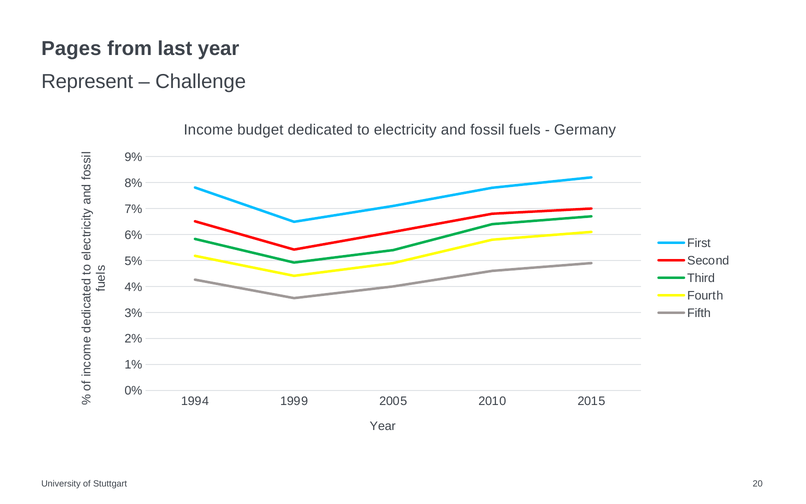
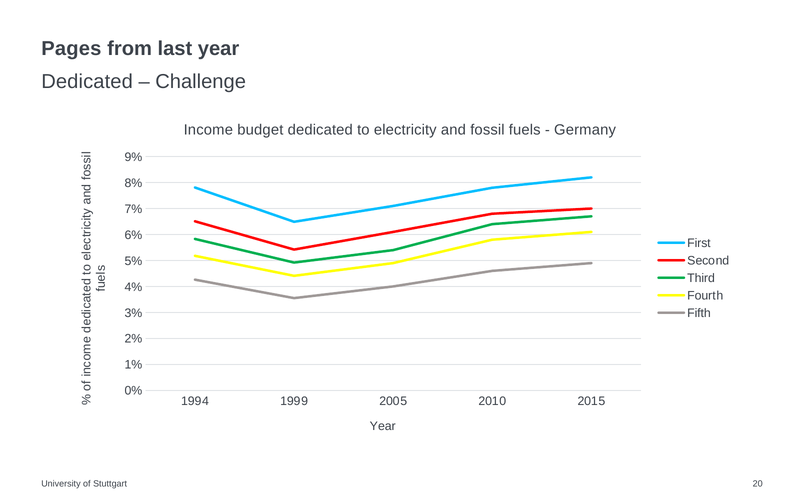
Represent: Represent -> Dedicated (87, 81)
